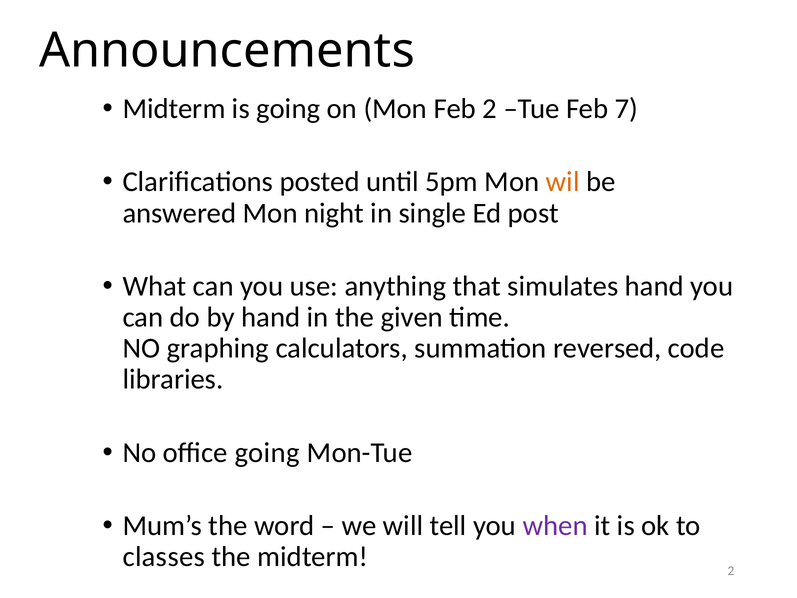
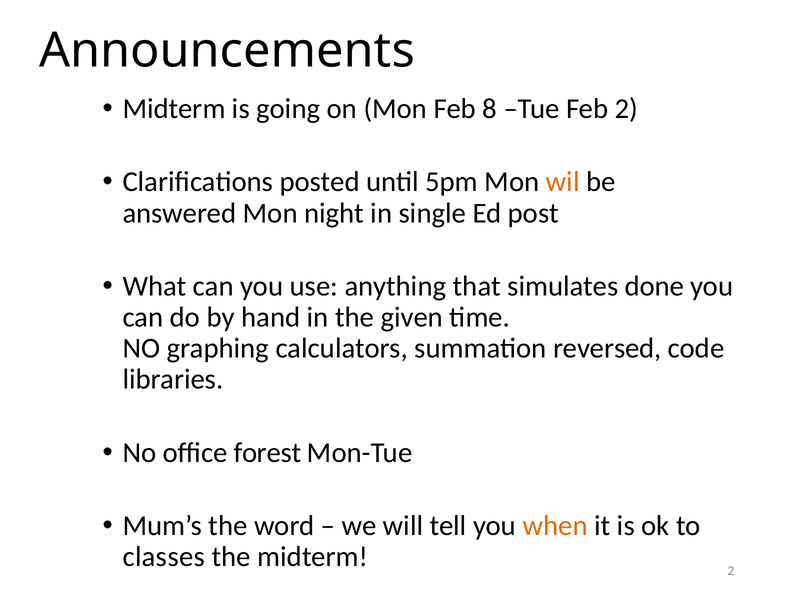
Feb 2: 2 -> 8 (490, 109)
Feb 7: 7 -> 2 (626, 109)
simulates hand: hand -> done (654, 286)
office going: going -> forest (267, 452)
when colour: purple -> orange (555, 526)
